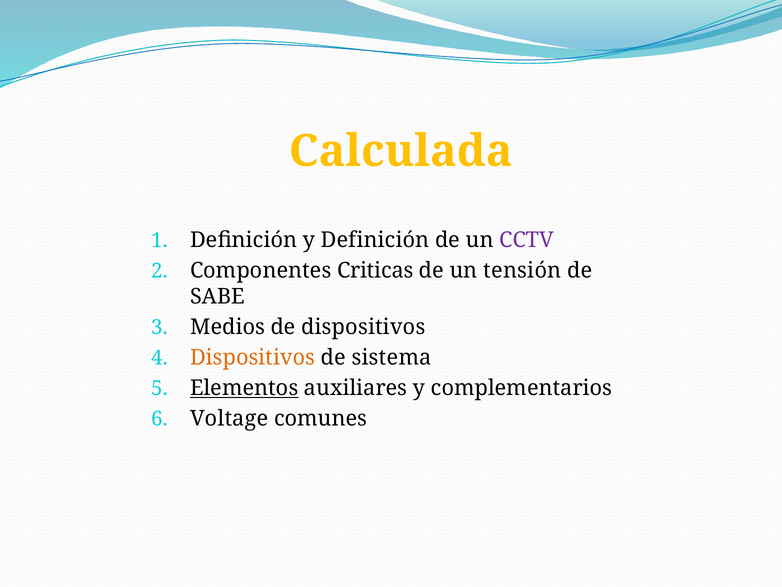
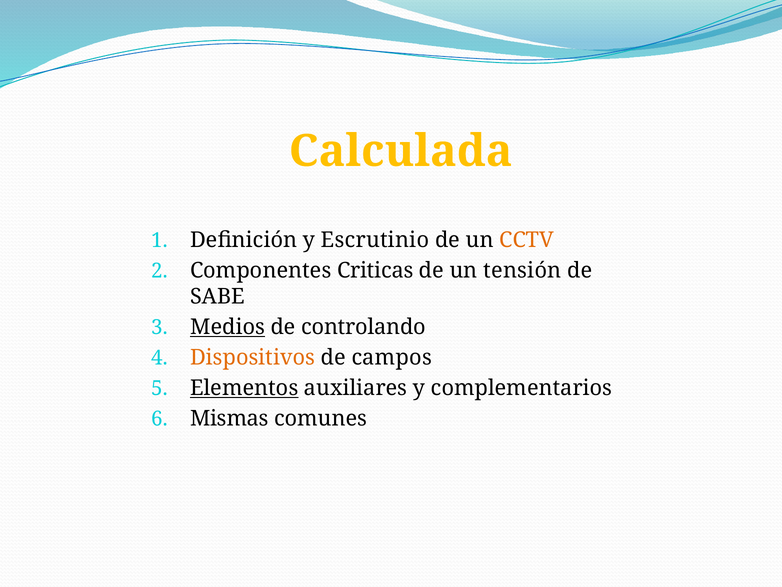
y Definición: Definición -> Escrutinio (375, 240)
CCTV colour: purple -> orange (527, 240)
Medios underline: none -> present (228, 327)
de dispositivos: dispositivos -> controlando (363, 327)
sistema: sistema -> campos (392, 357)
Voltage: Voltage -> Mismas (229, 418)
